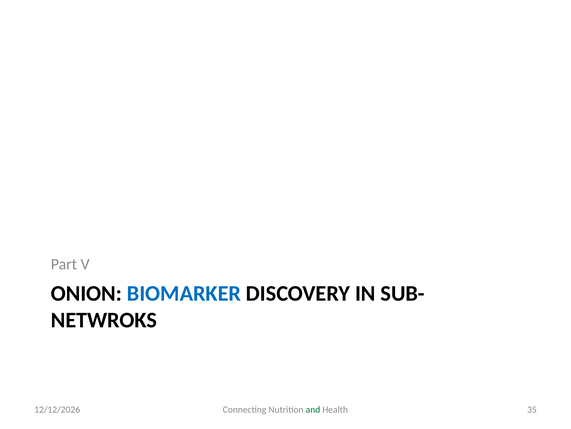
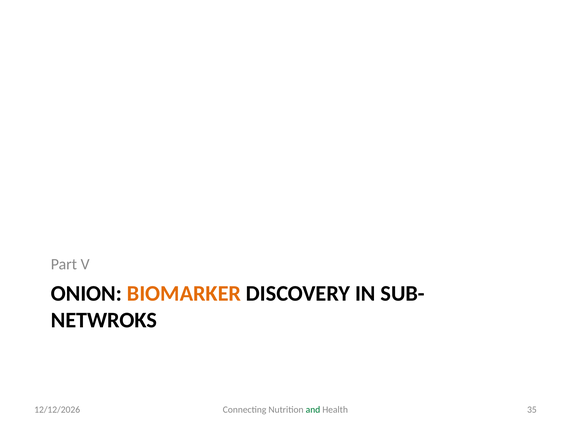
BIOMARKER colour: blue -> orange (184, 293)
